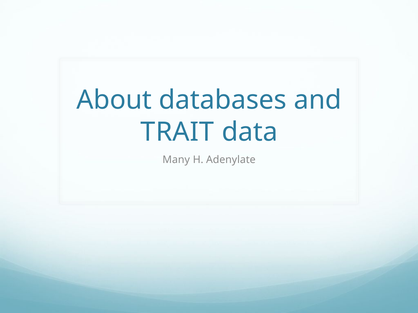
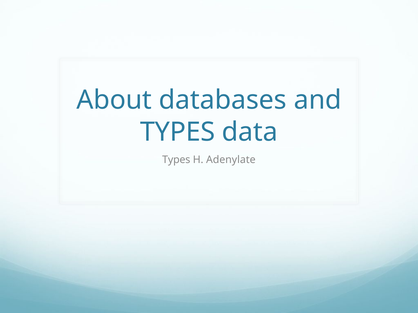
TRAIT: TRAIT -> TYPES (178, 132)
Many: Many -> Types (176, 160)
